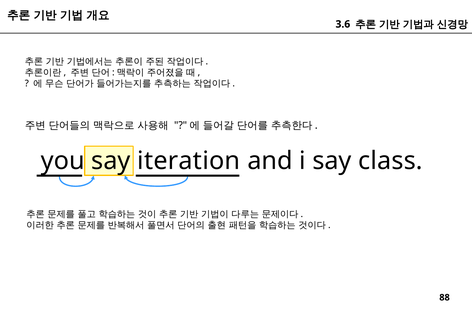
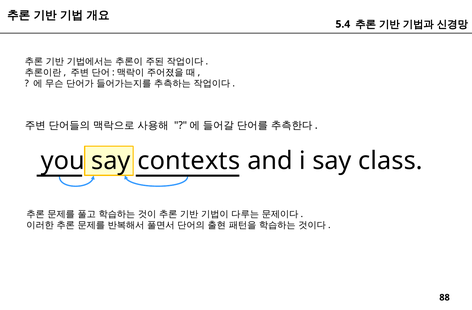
3.6: 3.6 -> 5.4 (343, 24)
iteration: iteration -> contexts (189, 161)
